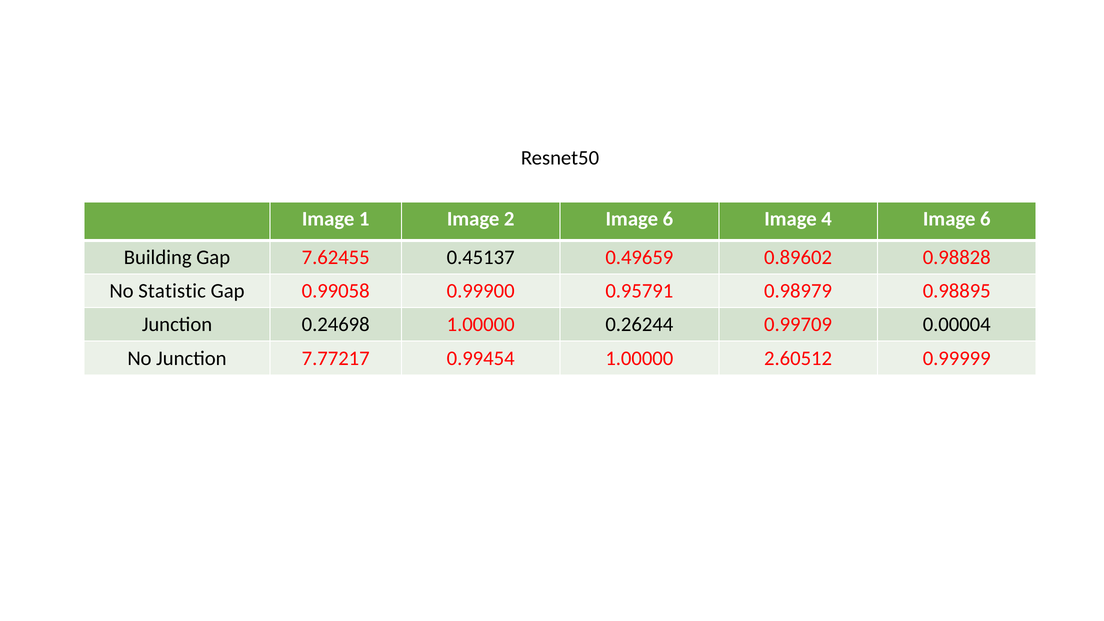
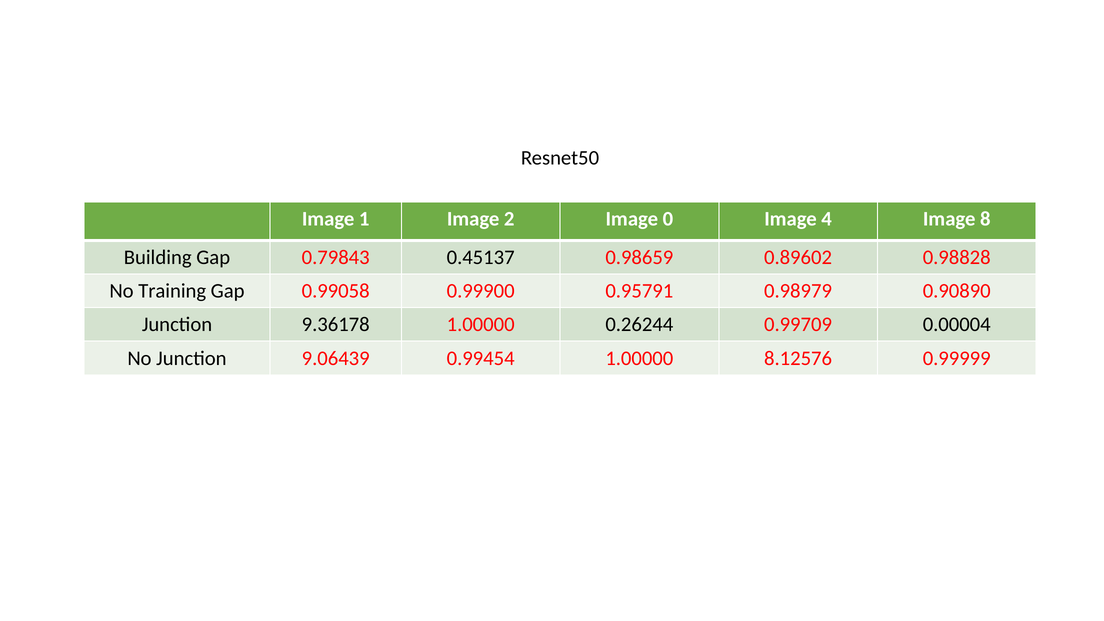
2 Image 6: 6 -> 0 (668, 219)
4 Image 6: 6 -> 8 (985, 219)
7.62455: 7.62455 -> 0.79843 (336, 258)
0.49659: 0.49659 -> 0.98659 (639, 258)
Statistic: Statistic -> Training (172, 291)
0.98895: 0.98895 -> 0.90890 (957, 291)
0.24698: 0.24698 -> 9.36178 (336, 325)
7.77217: 7.77217 -> 9.06439 (336, 358)
2.60512: 2.60512 -> 8.12576 (798, 358)
